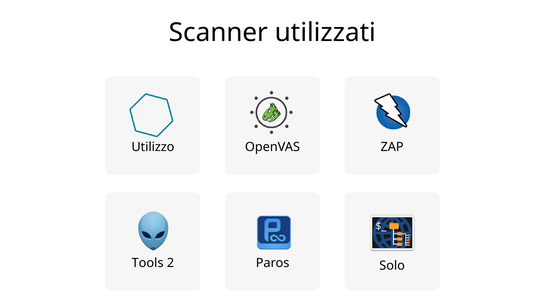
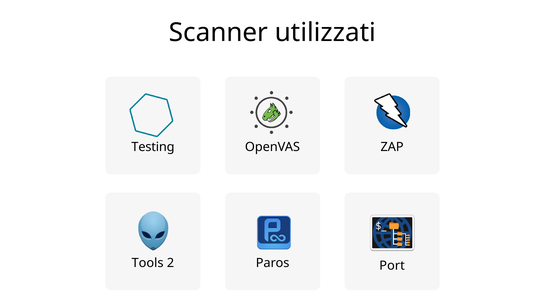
Utilizzo: Utilizzo -> Testing (153, 147)
Solo: Solo -> Port (392, 266)
